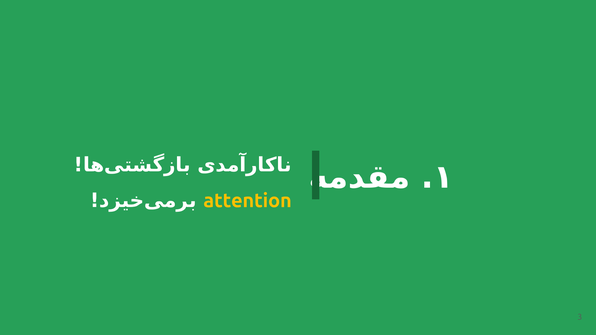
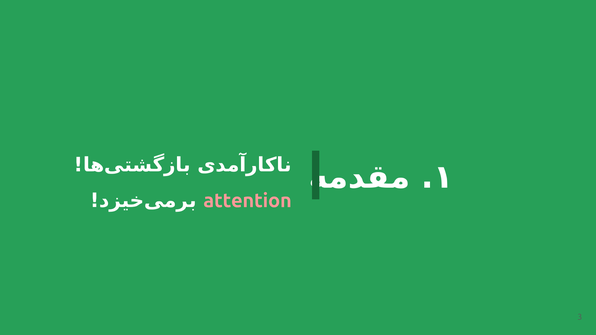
attention colour: yellow -> pink (248, 201)
